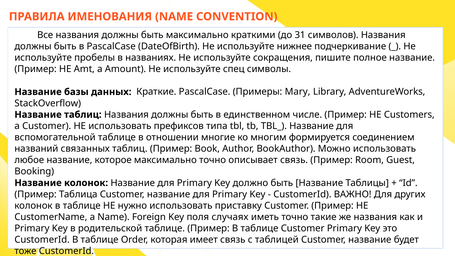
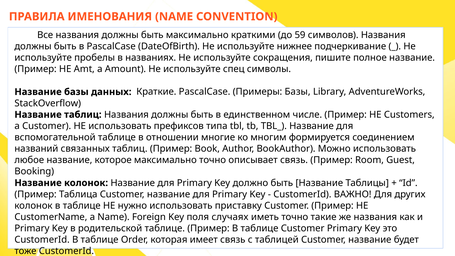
31: 31 -> 59 (300, 35)
Примеры Mary: Mary -> Базы (298, 92)
